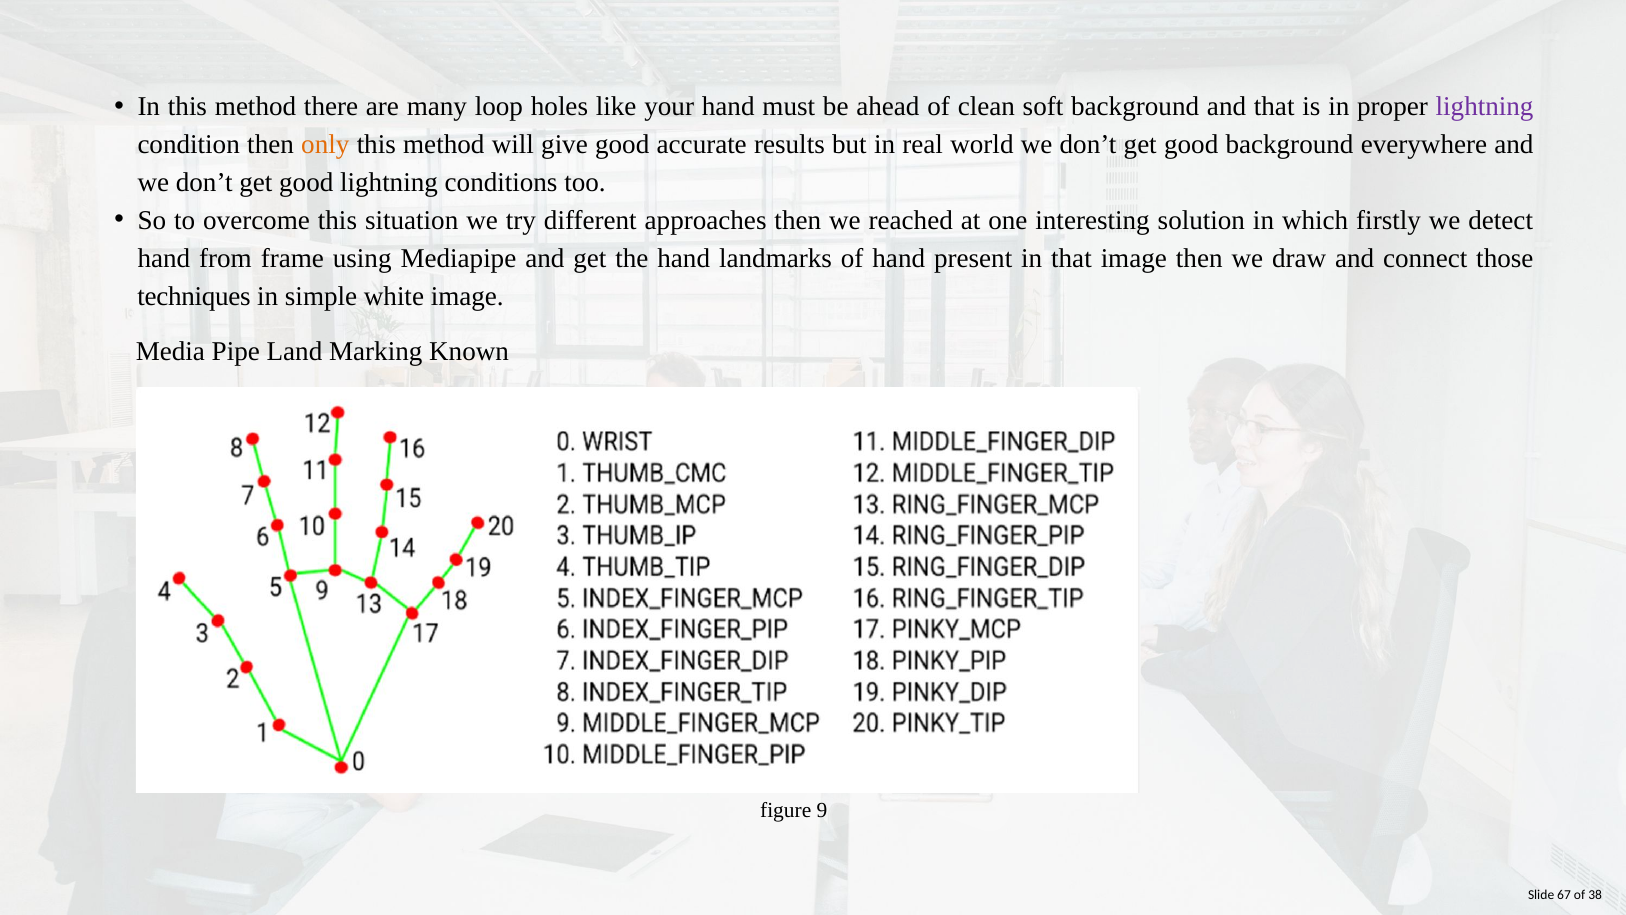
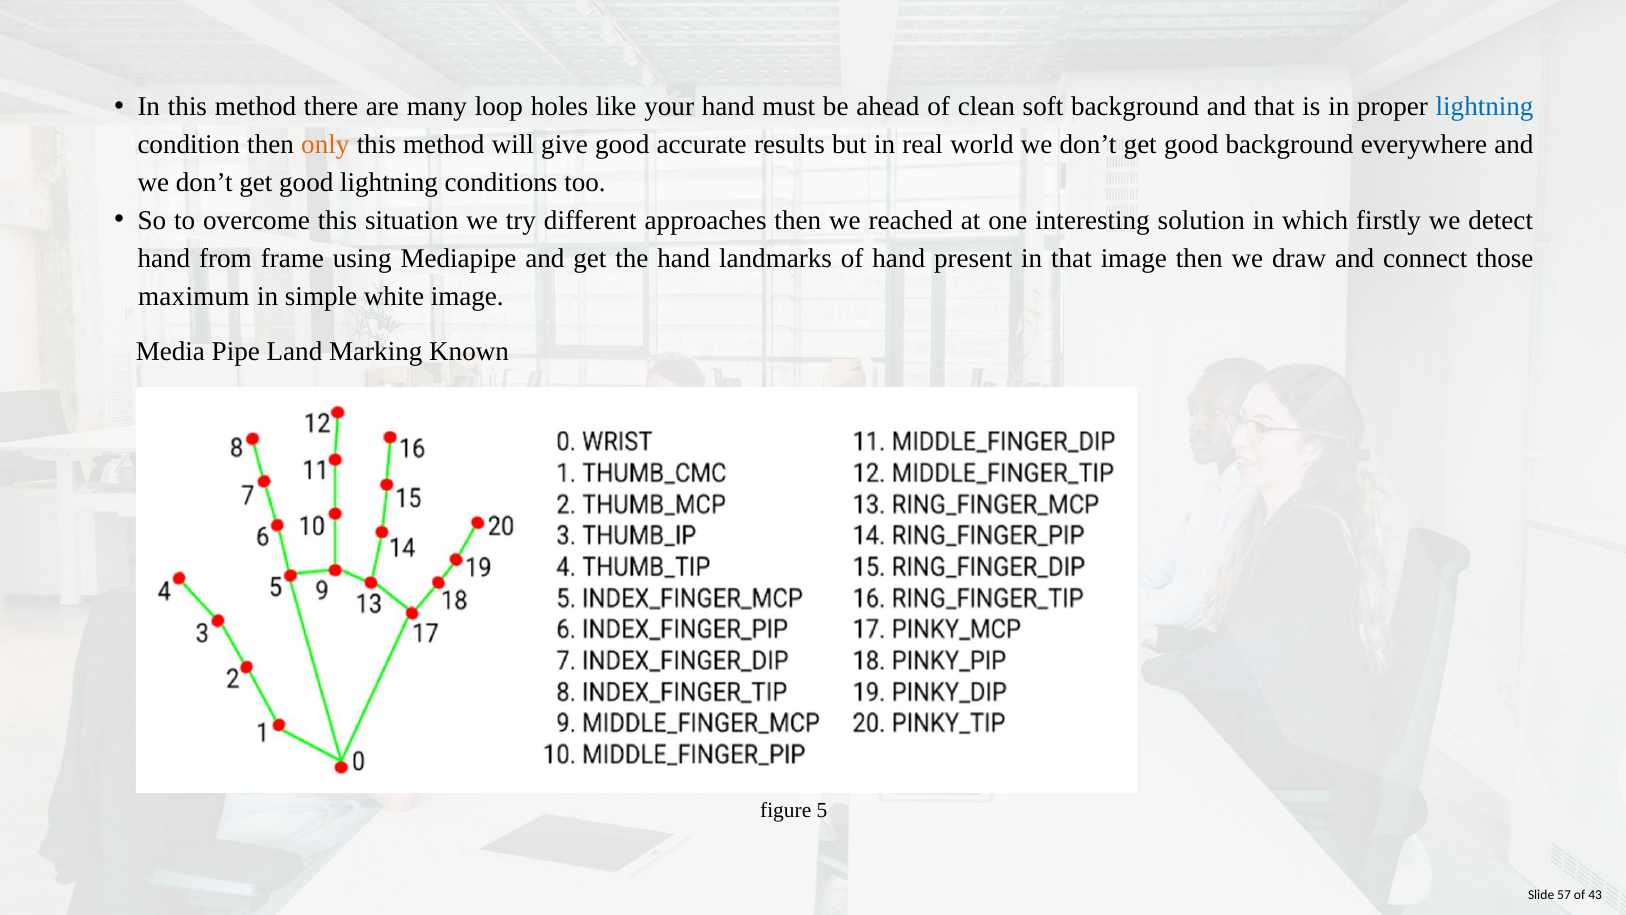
lightning colour: purple -> blue (1485, 107)
techniques: techniques -> maximum (194, 296)
9: 9 -> 5 (822, 810)
67: 67 -> 57 (1564, 895)
38: 38 -> 43 (1595, 895)
